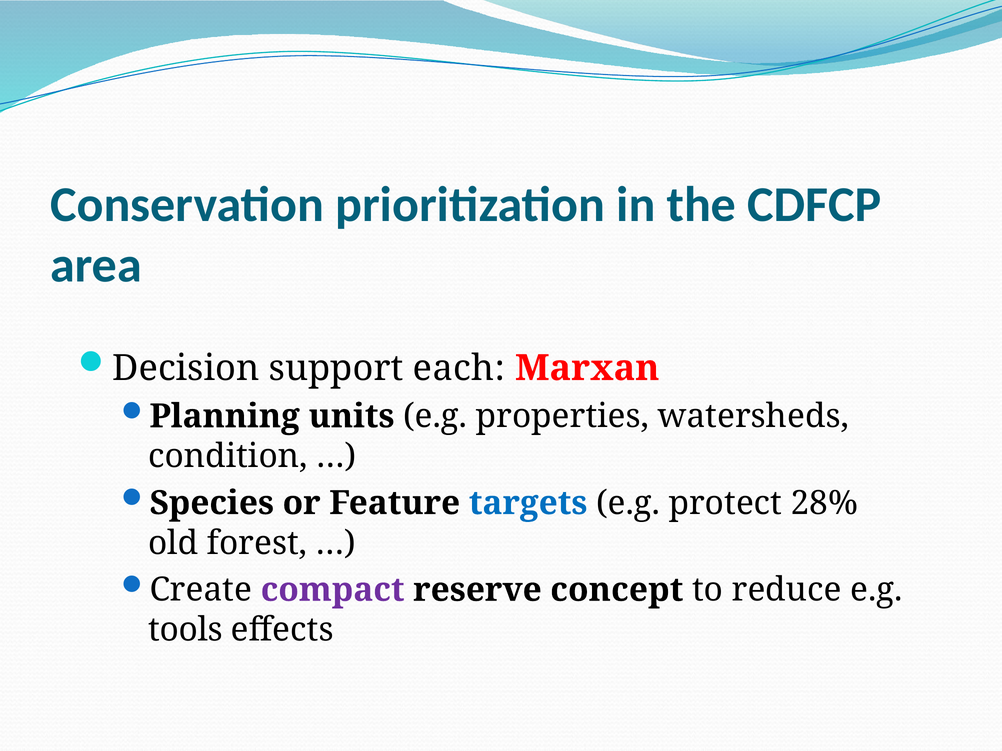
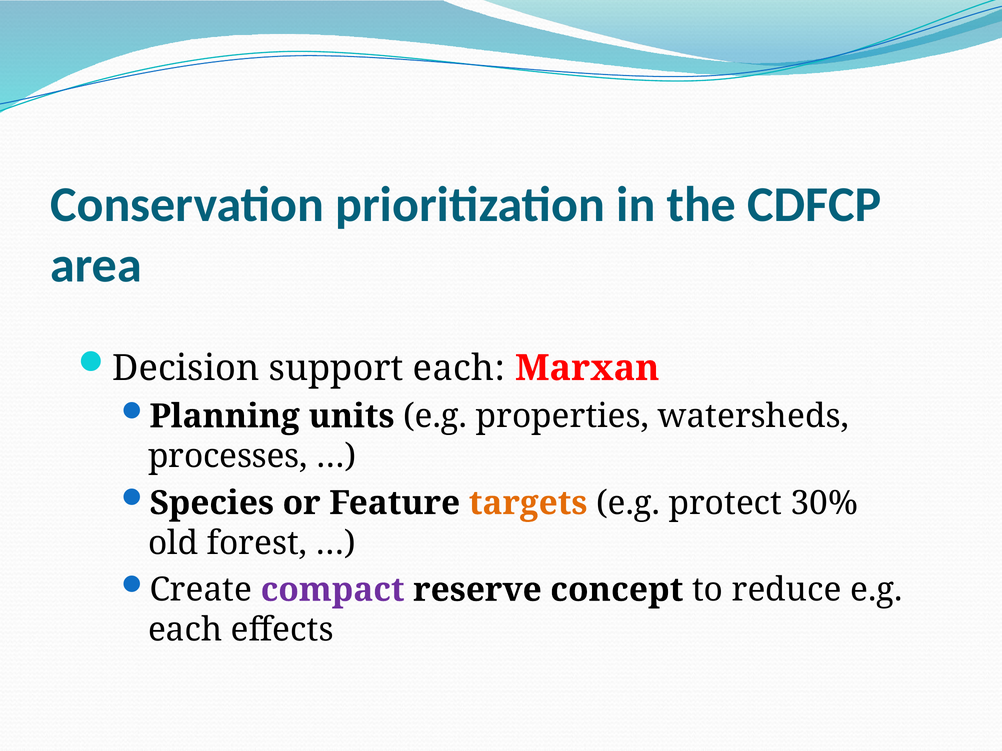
condition: condition -> processes (228, 457)
targets colour: blue -> orange (528, 503)
28%: 28% -> 30% (824, 503)
tools: tools -> each (185, 630)
